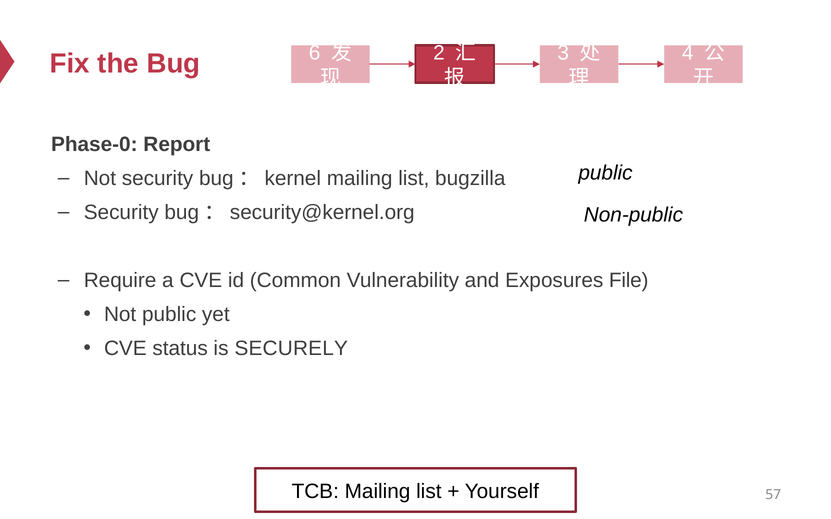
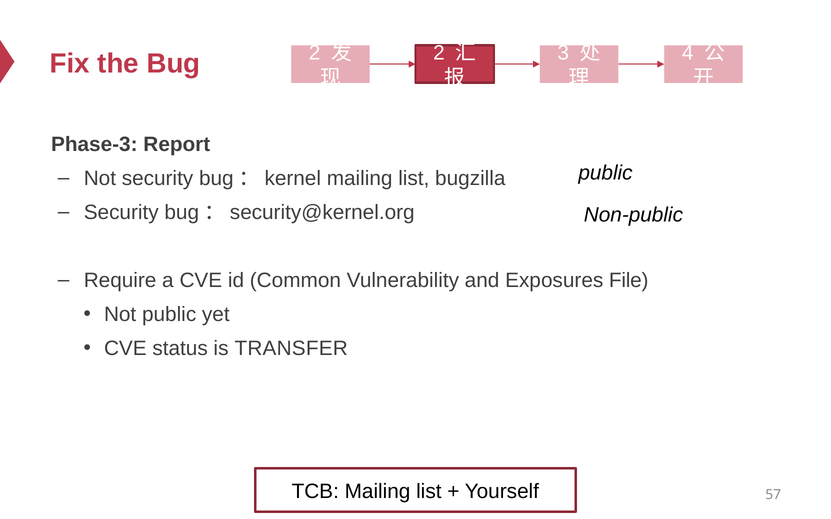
Bug 6: 6 -> 2 (315, 53)
Phase-0: Phase-0 -> Phase-3 (94, 144)
SECURELY: SECURELY -> TRANSFER (291, 349)
